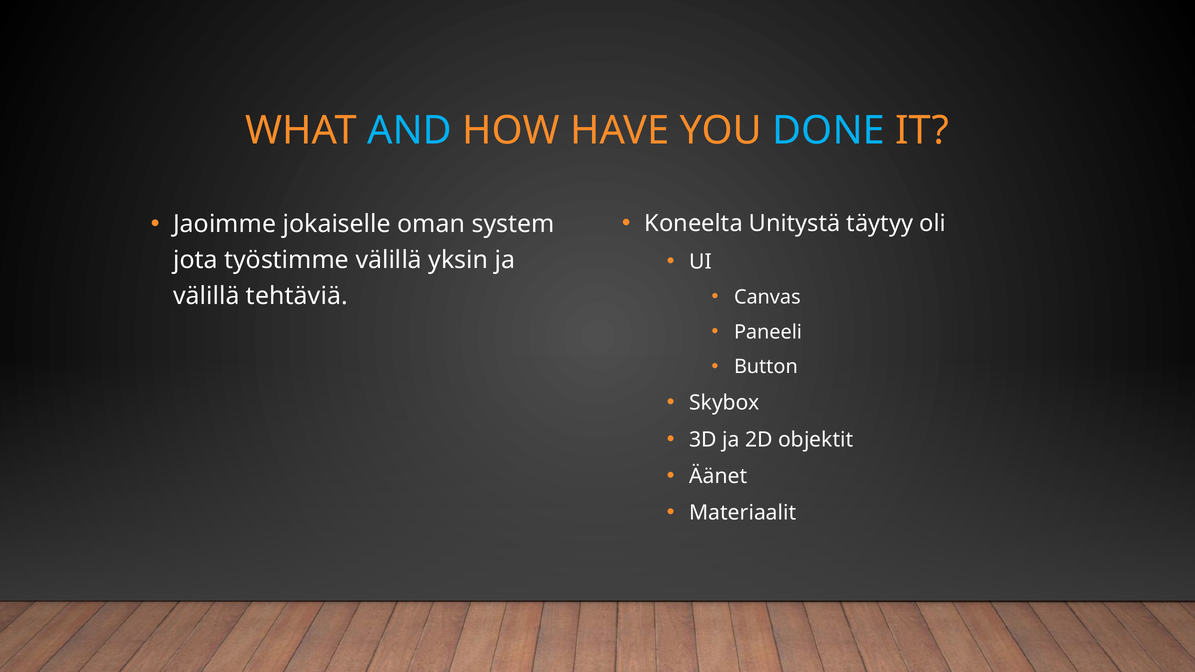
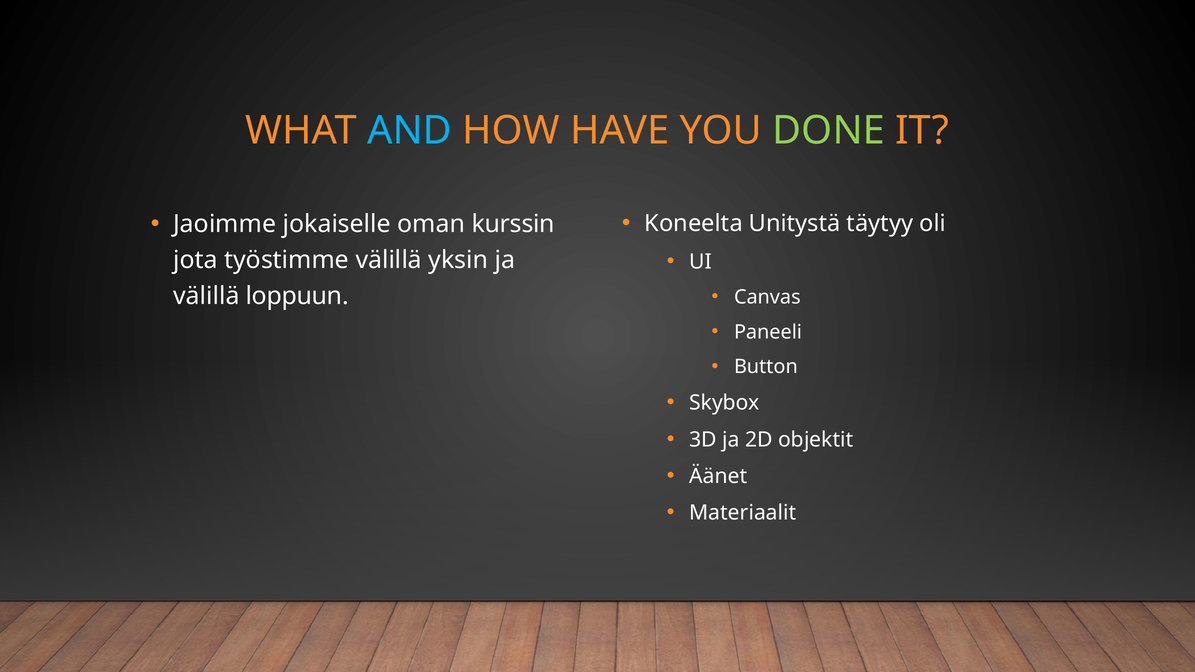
DONE colour: light blue -> light green (829, 131)
system: system -> kurssin (513, 224)
tehtäviä: tehtäviä -> loppuun (297, 296)
